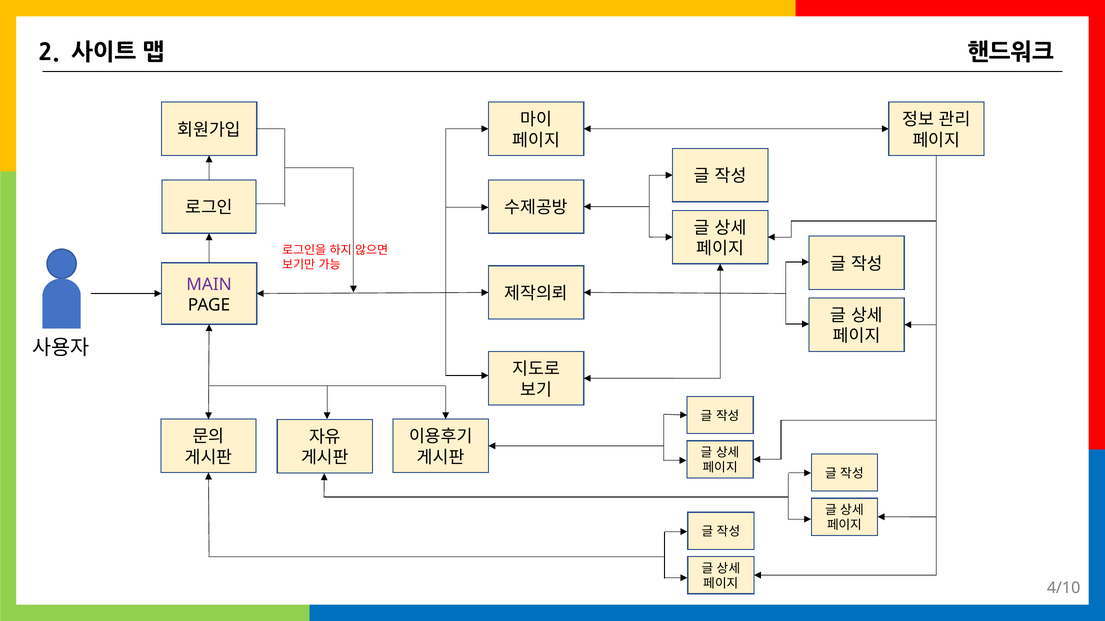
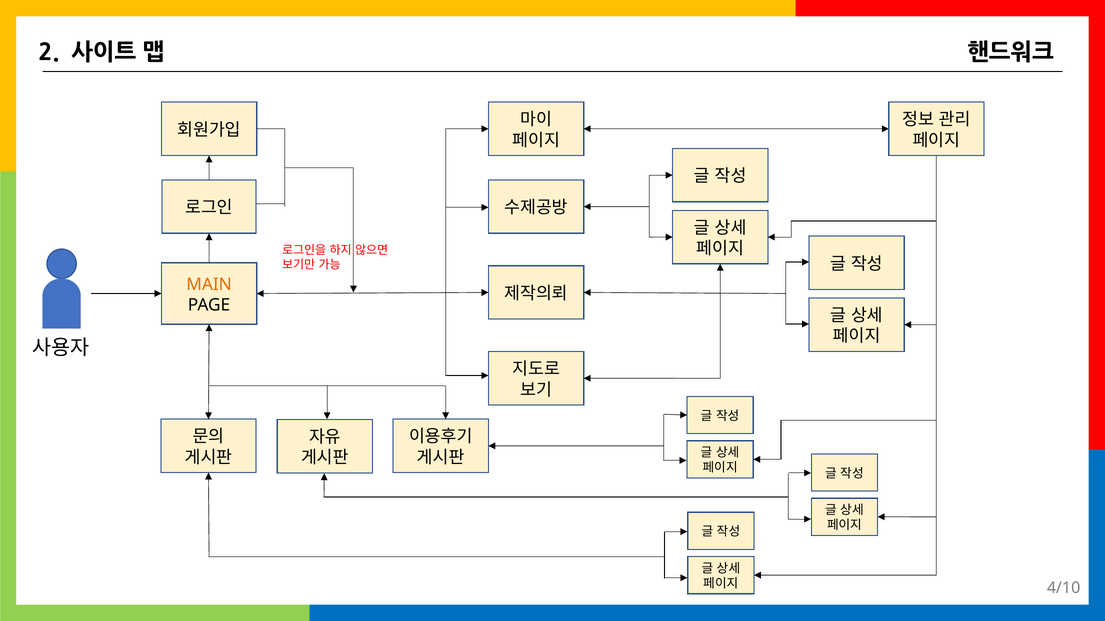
MAIN colour: purple -> orange (209, 285)
